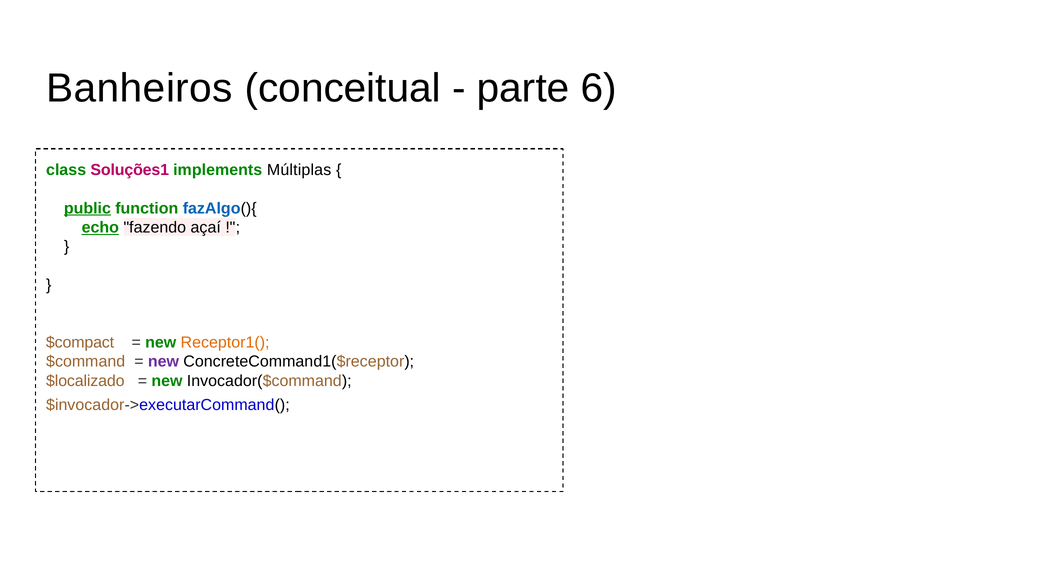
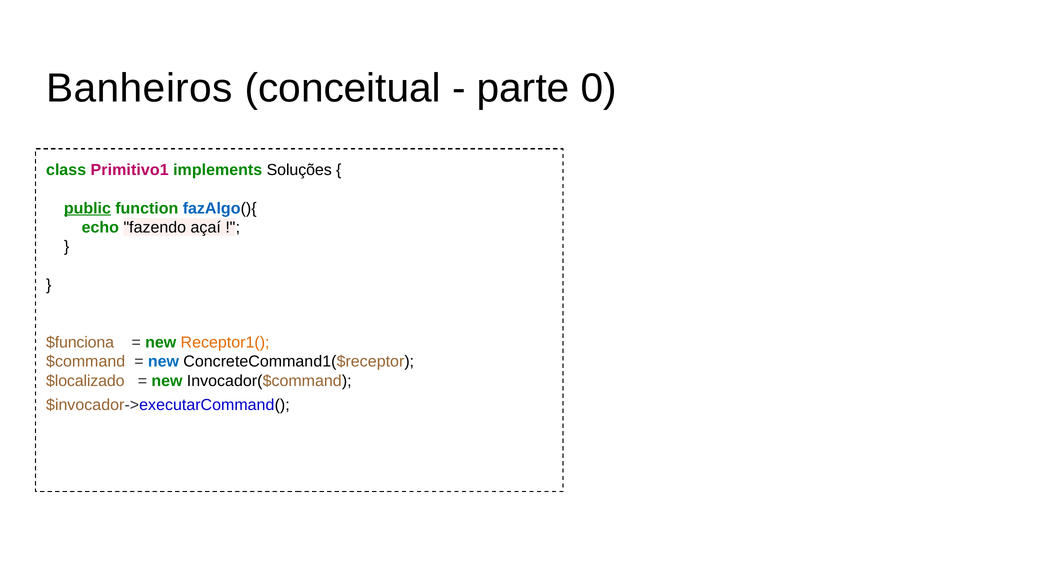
6: 6 -> 0 (599, 89)
Soluções1: Soluções1 -> Primitivo1 (130, 170)
Múltiplas: Múltiplas -> Soluções (299, 170)
echo underline: present -> none (100, 228)
$compact: $compact -> $funciona (80, 343)
new colour: purple -> blue (163, 362)
